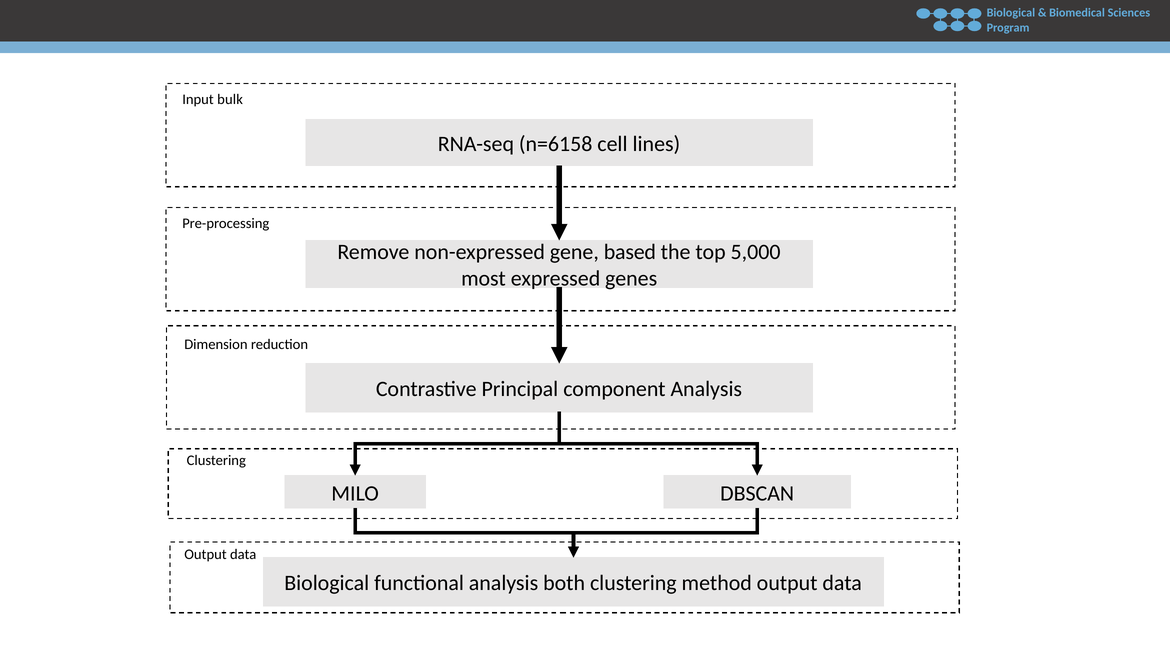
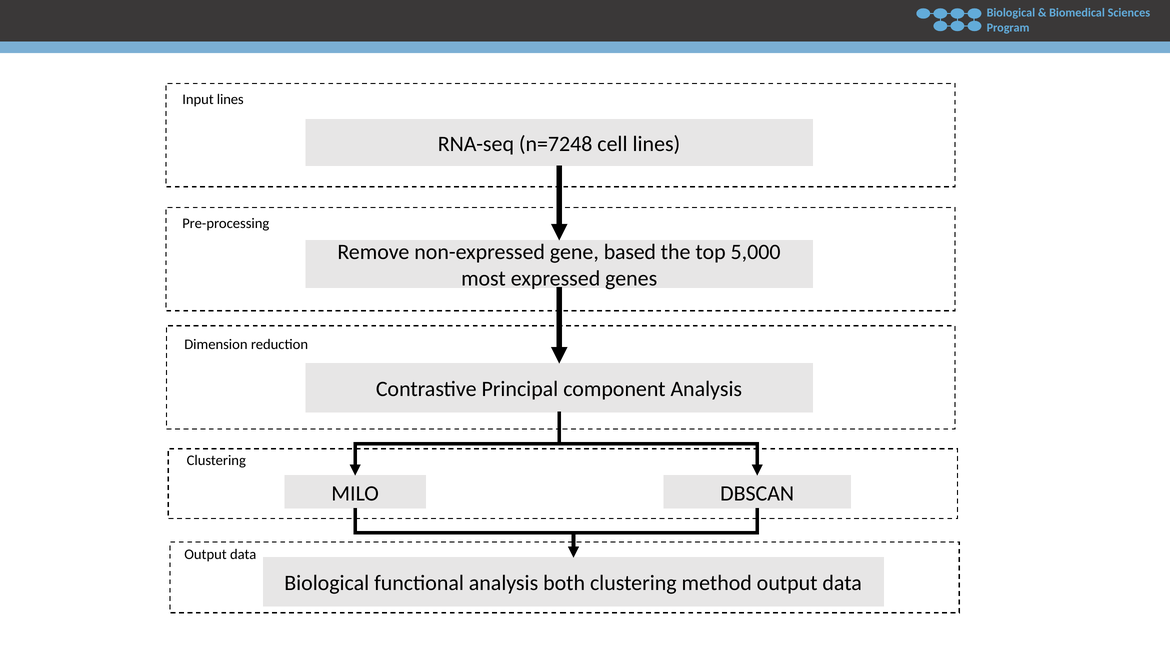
Input bulk: bulk -> lines (230, 100)
n=6158: n=6158 -> n=7248 (556, 144)
